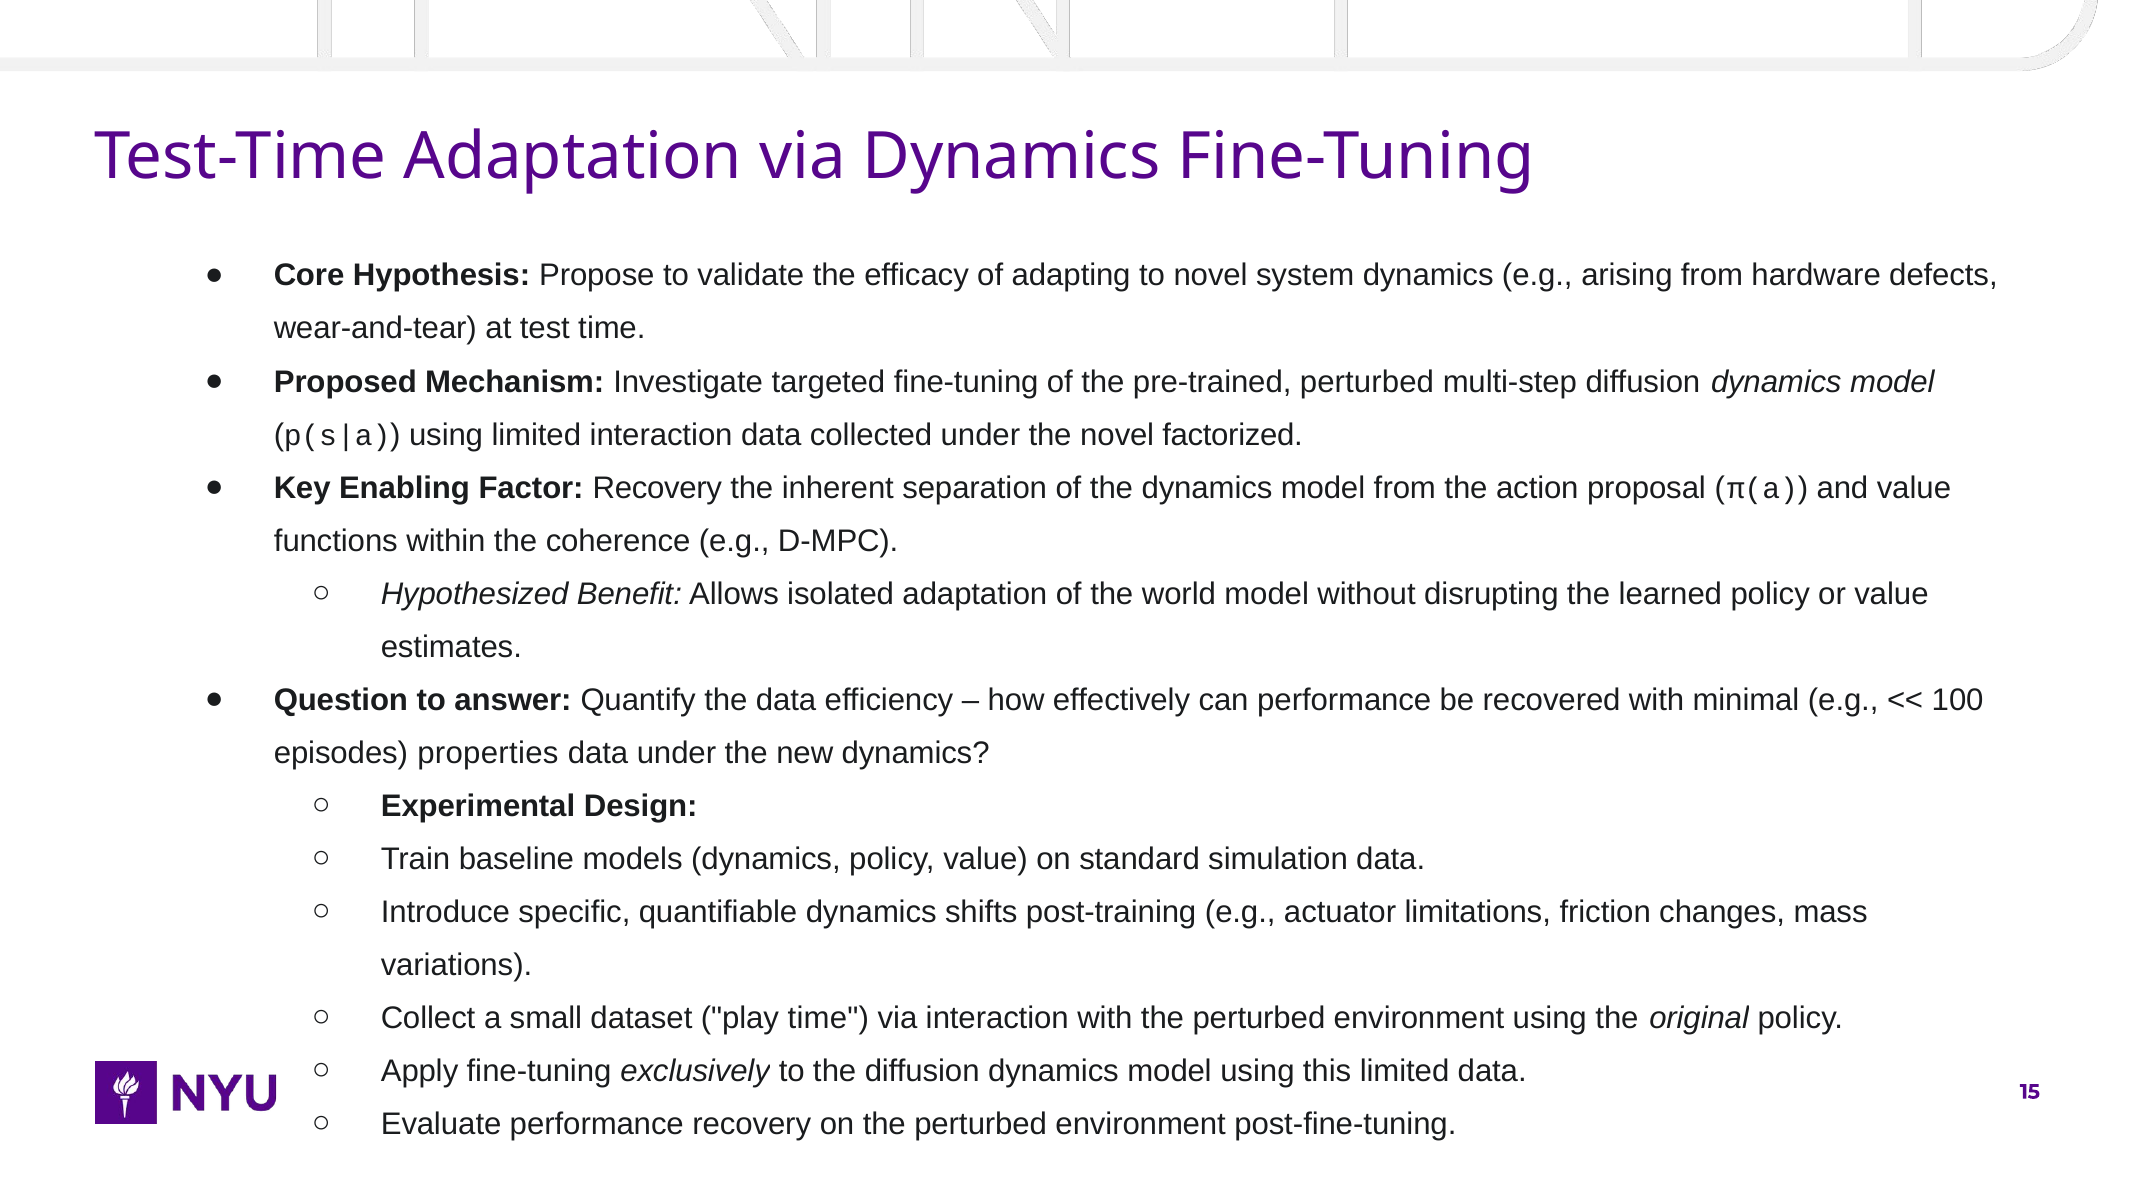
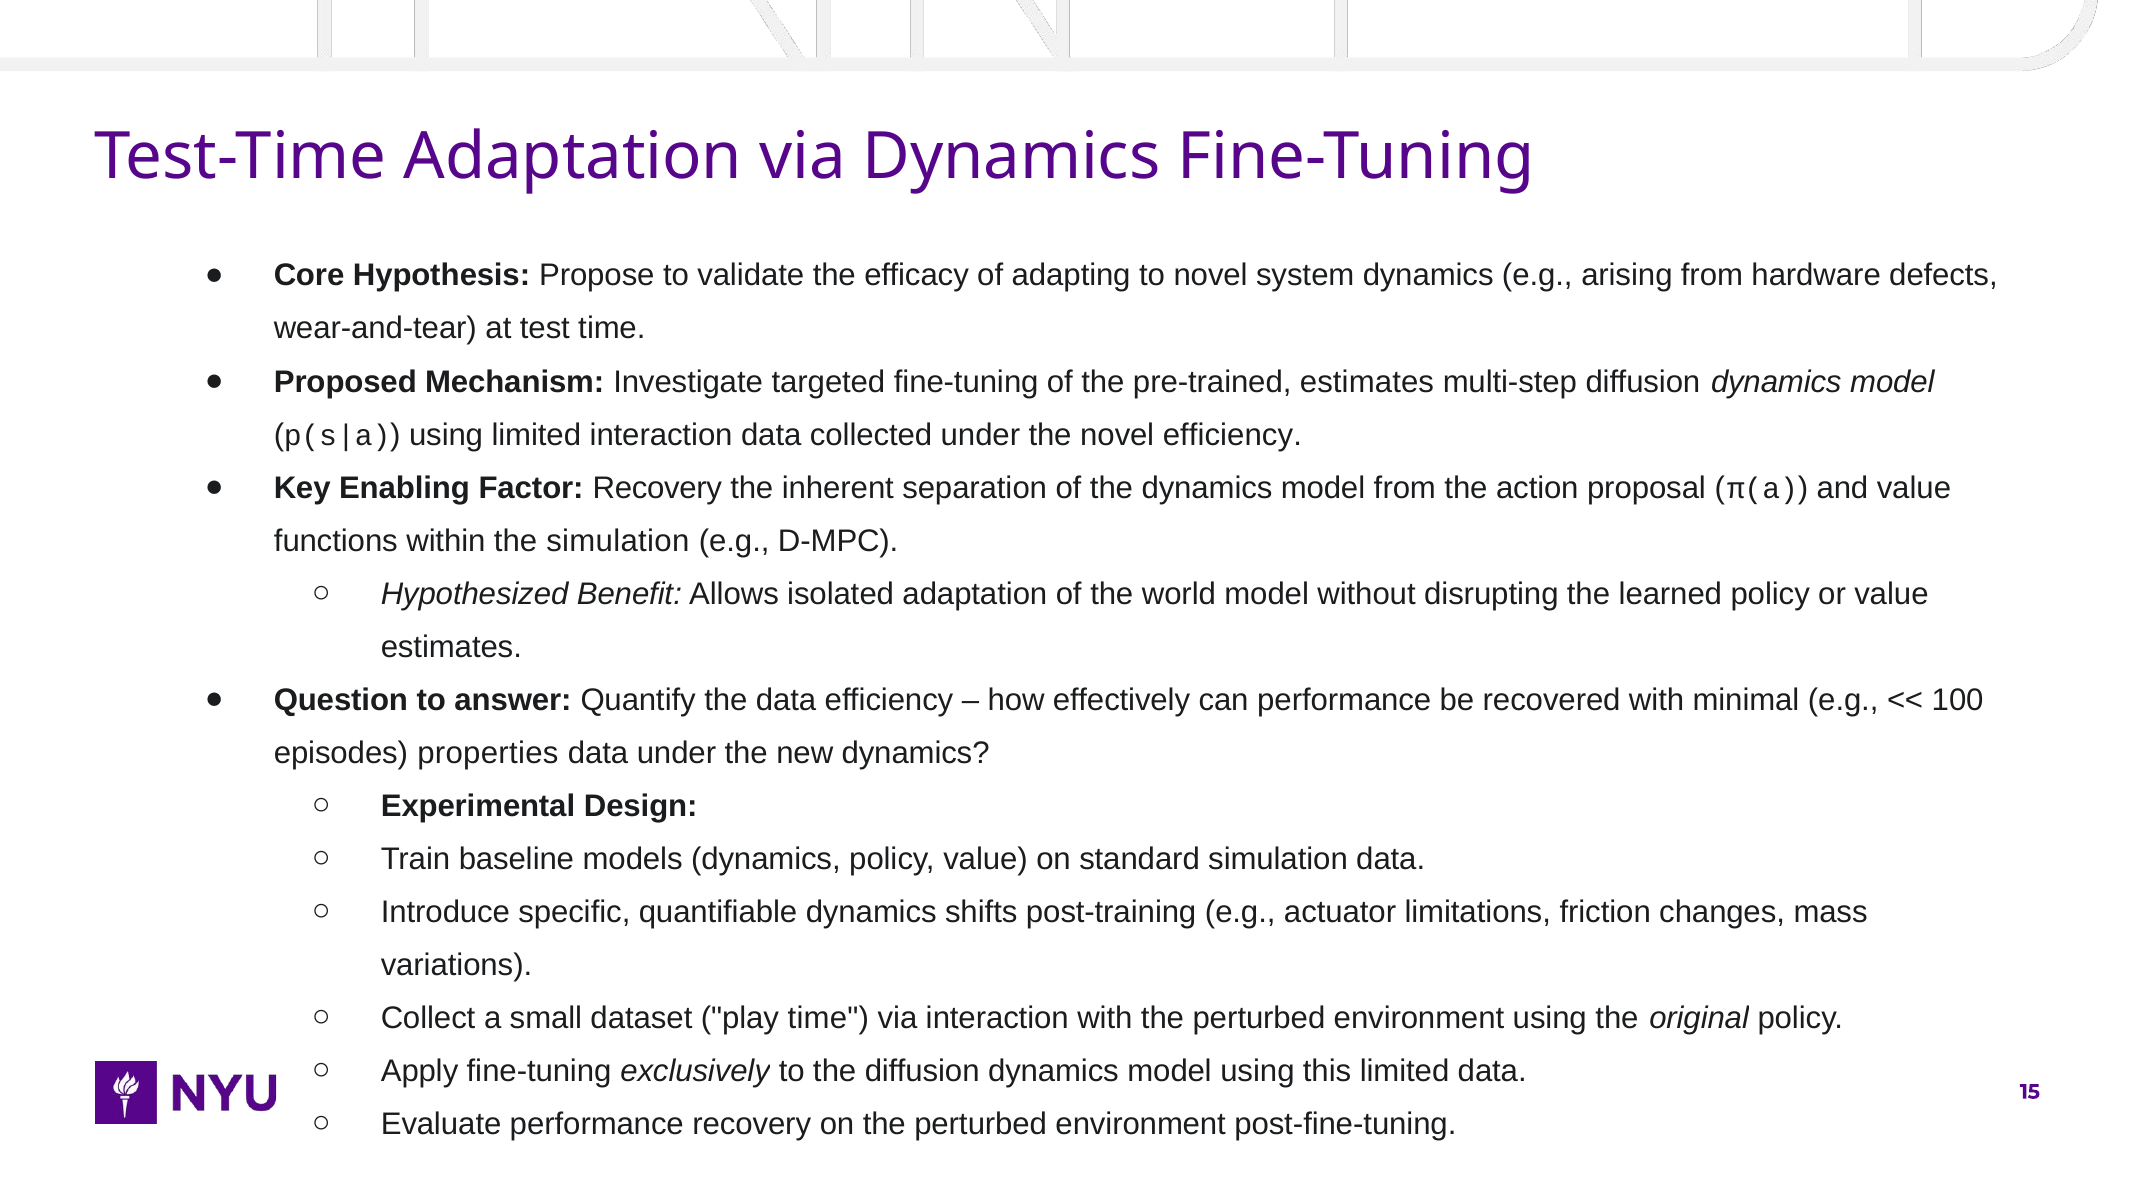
pre-trained perturbed: perturbed -> estimates (1367, 382)
novel factorized: factorized -> efficiency (1232, 435)
the coherence: coherence -> simulation (618, 541)
